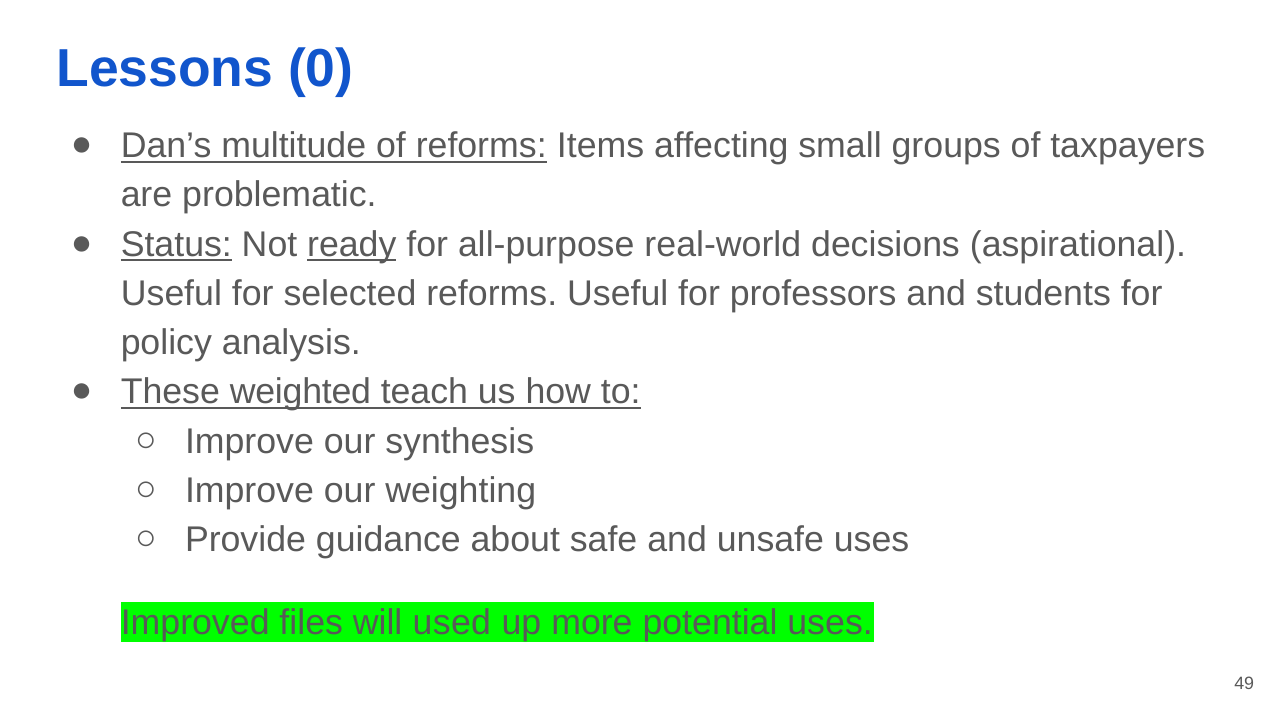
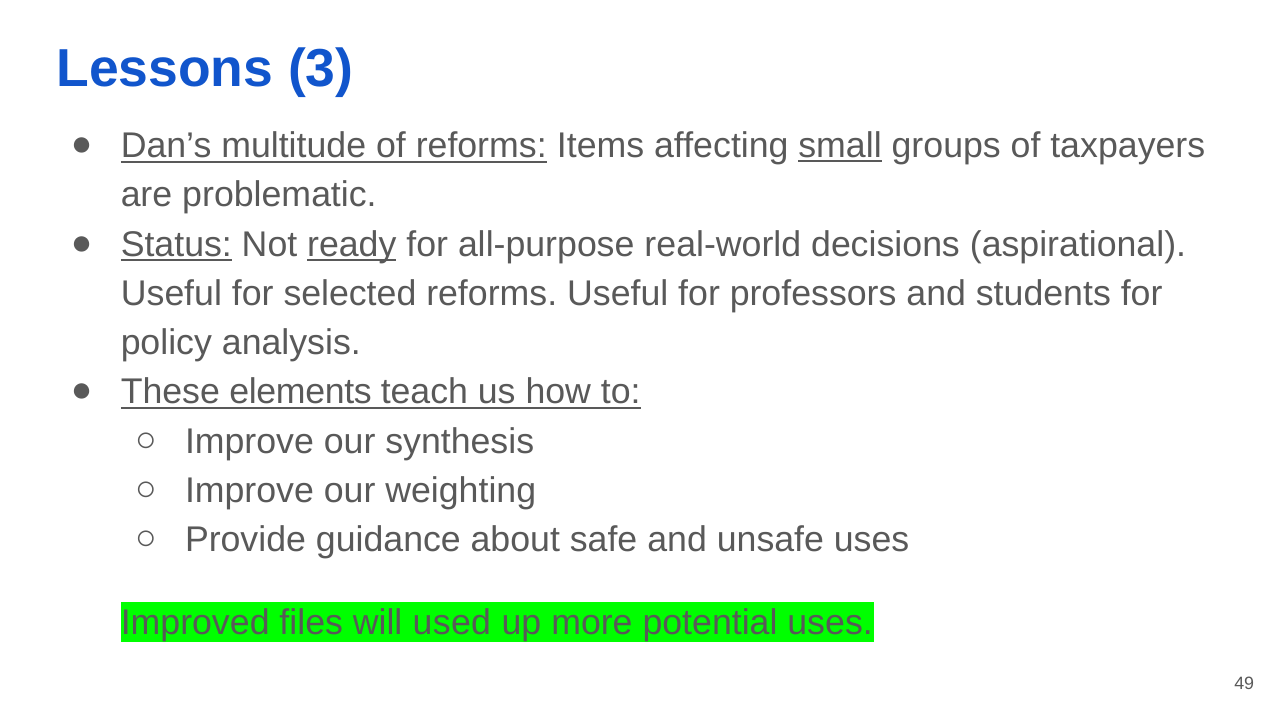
0: 0 -> 3 (321, 68)
small underline: none -> present (840, 146)
weighted: weighted -> elements (300, 392)
